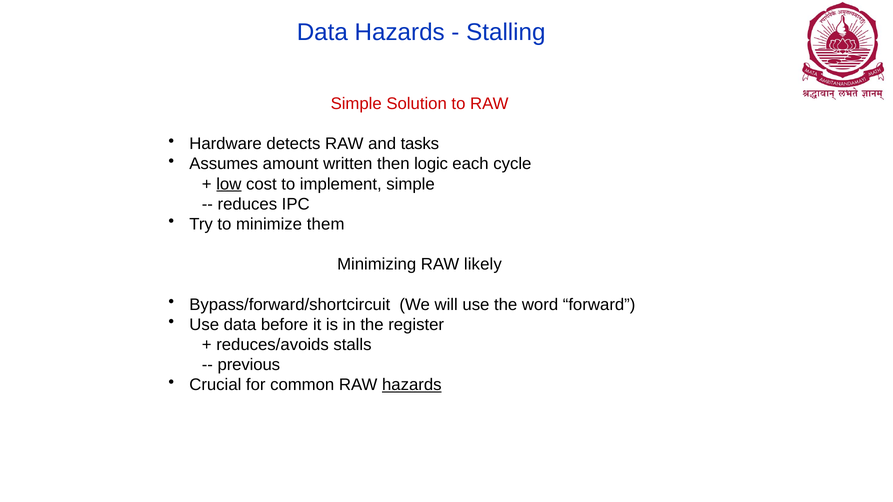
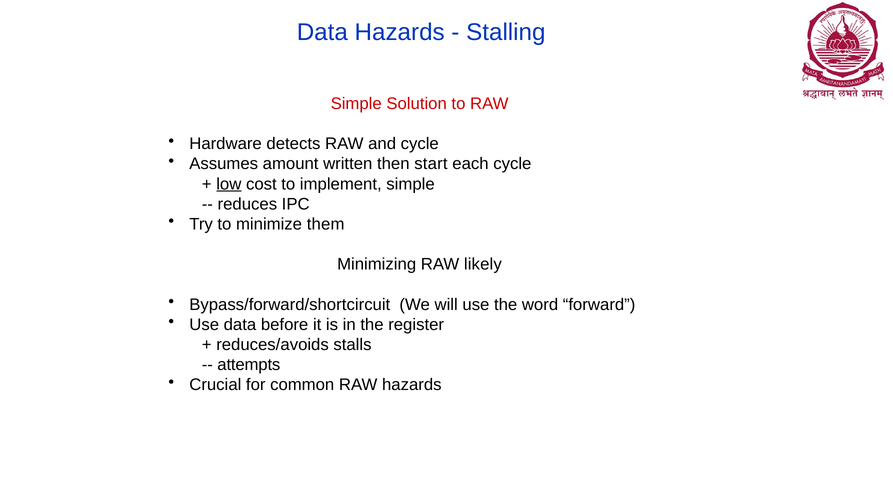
and tasks: tasks -> cycle (420, 144)
logic: logic -> start (431, 164)
previous: previous -> attempts (249, 365)
hazards underline: present -> none (412, 385)
